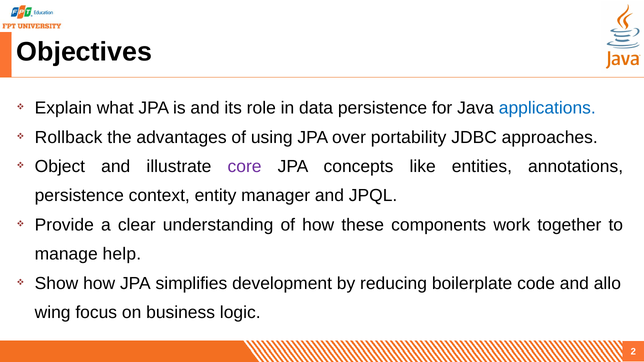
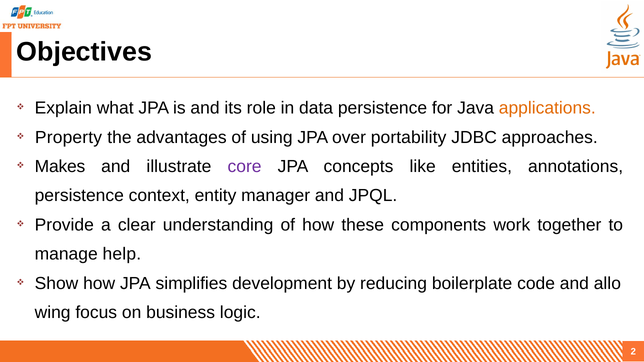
applications colour: blue -> orange (547, 108)
Rollback: Rollback -> Property (69, 137)
Object: Object -> Makes (60, 167)
